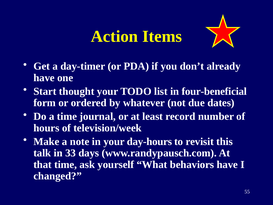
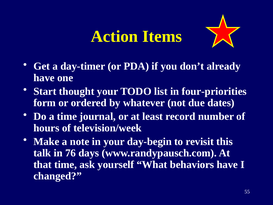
four-beneficial: four-beneficial -> four-priorities (214, 91)
day-hours: day-hours -> day-begin (149, 141)
33: 33 -> 76 (71, 153)
